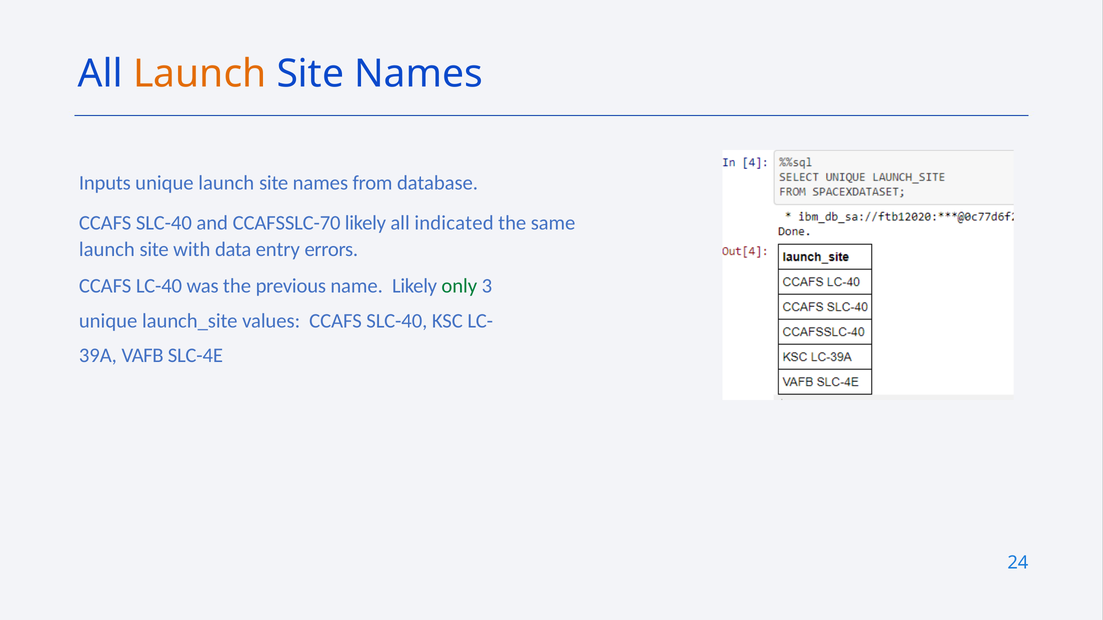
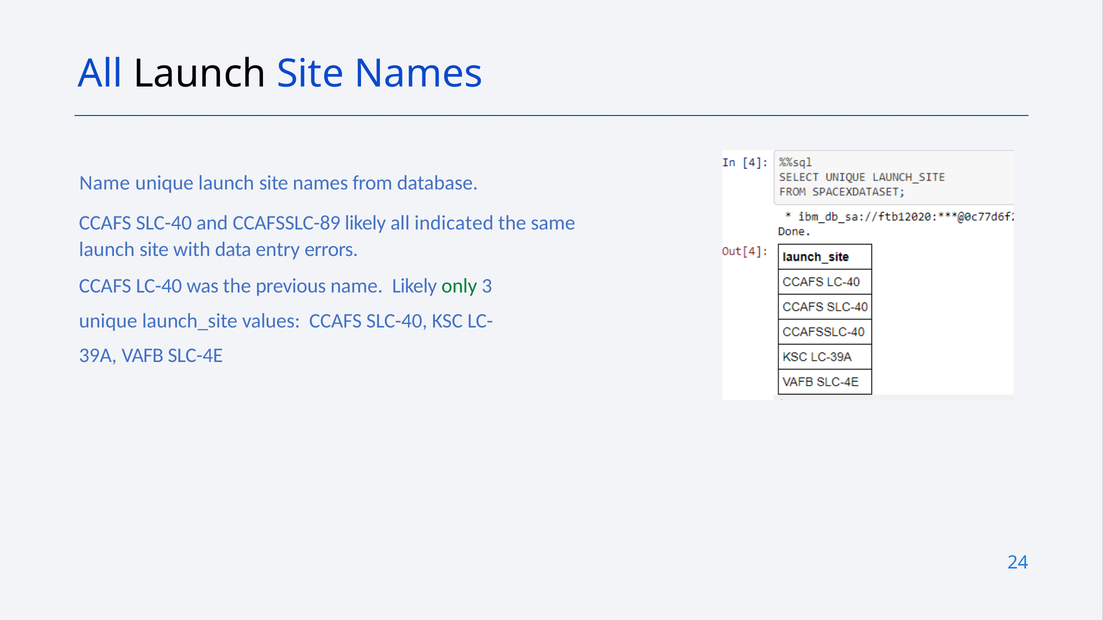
Launch colour: orange -> black (200, 74)
Inputs: Inputs -> Name (105, 183)
CCAFSSLC-70: CCAFSSLC-70 -> CCAFSSLC-89 (287, 223)
